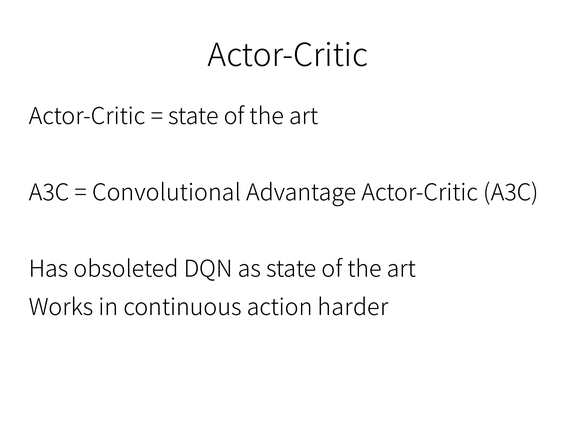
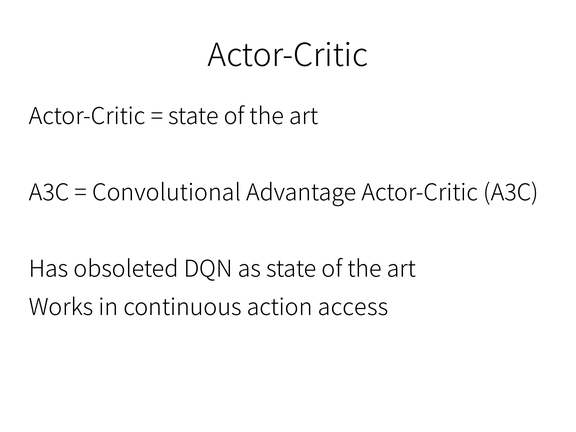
harder: harder -> access (353, 307)
